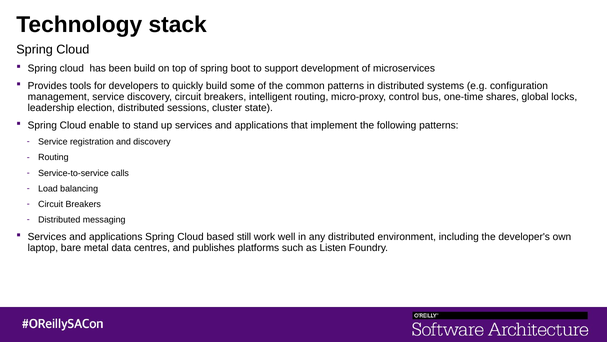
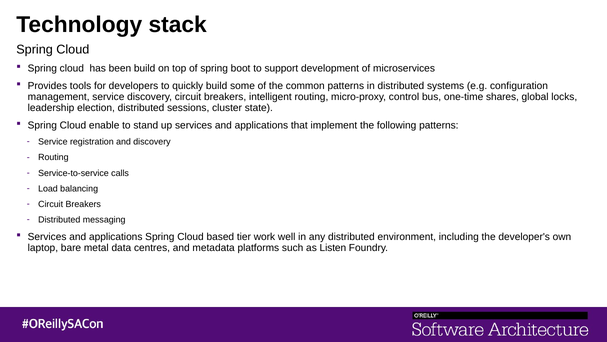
still: still -> tier (244, 236)
publishes: publishes -> metadata (214, 247)
